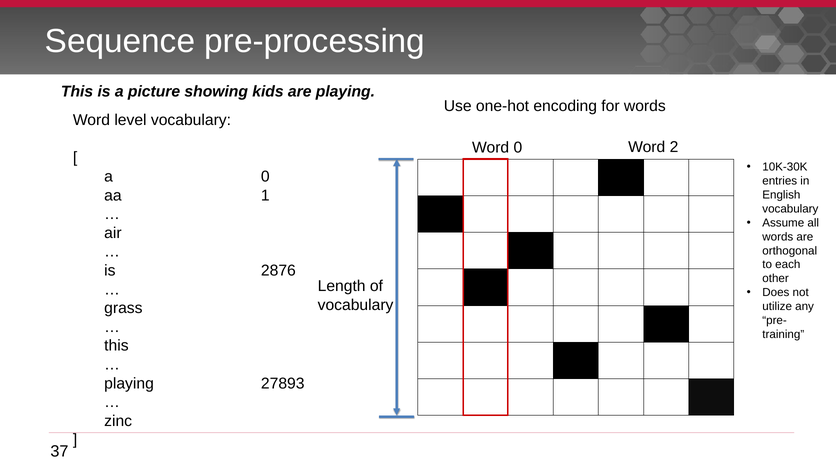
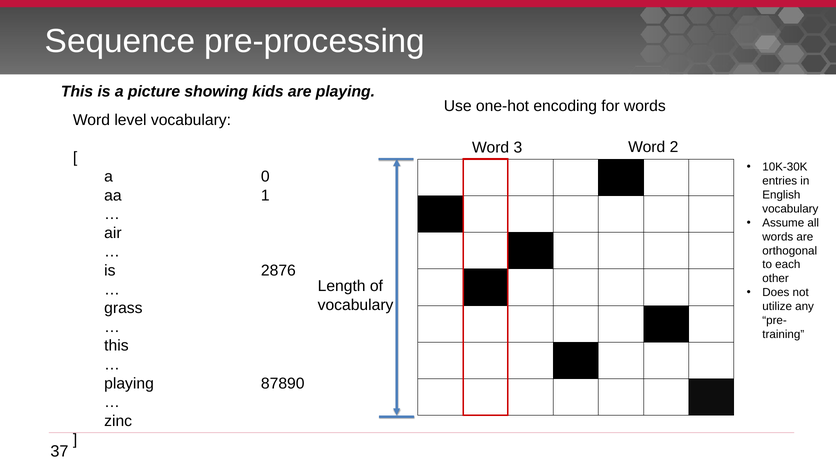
Word 0: 0 -> 3 (518, 148)
27893: 27893 -> 87890 (283, 384)
